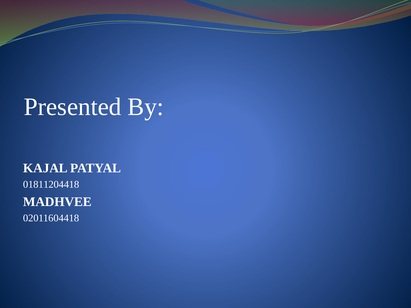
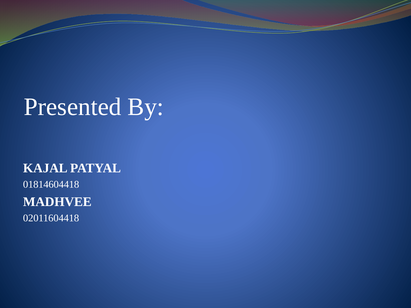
01811204418: 01811204418 -> 01814604418 (51, 185)
